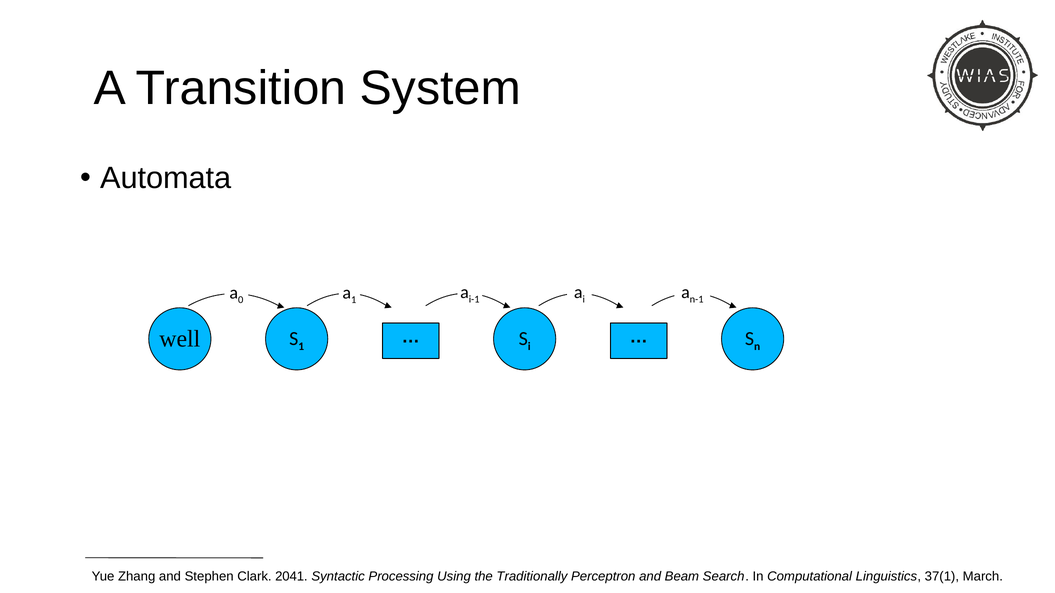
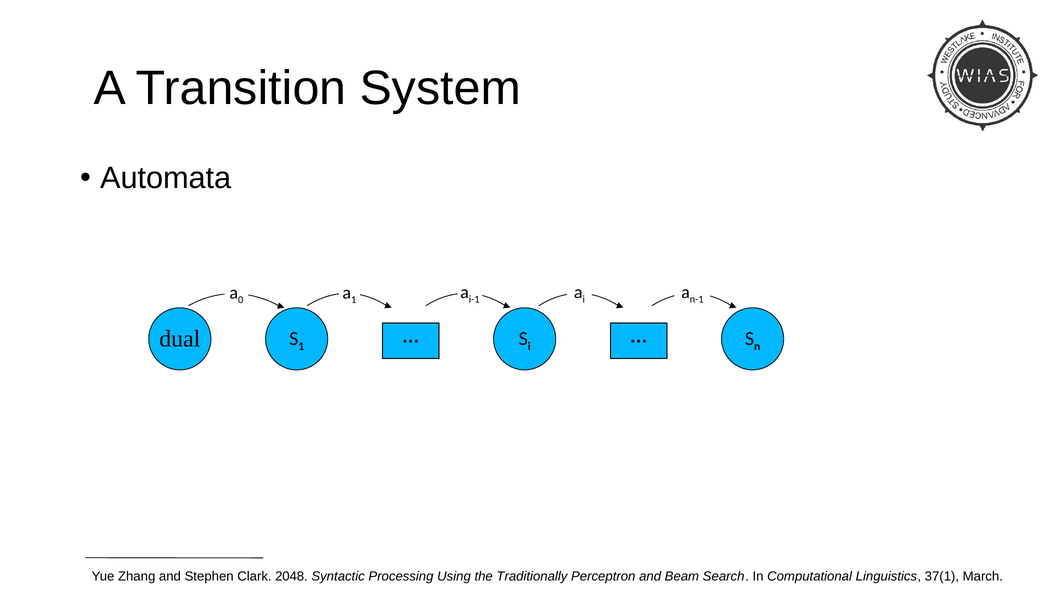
well: well -> dual (180, 339)
2041: 2041 -> 2048 (291, 577)
